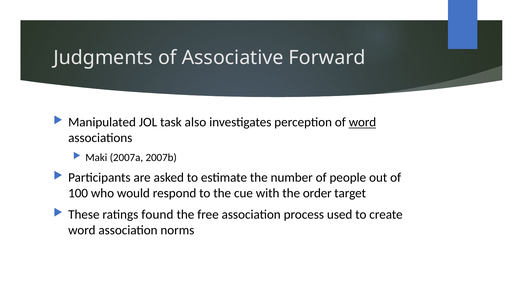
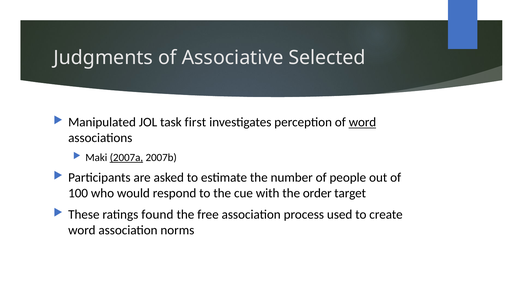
Forward: Forward -> Selected (327, 58)
also: also -> first (195, 122)
2007a underline: none -> present (126, 158)
